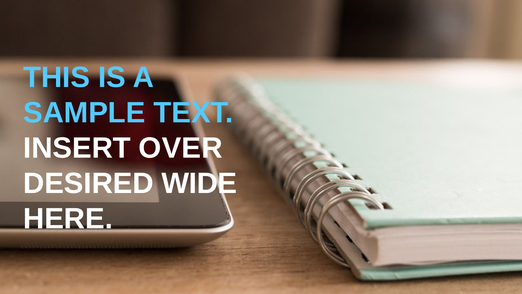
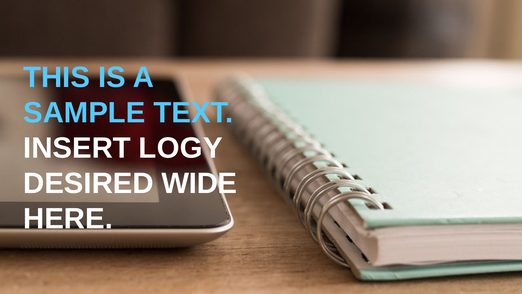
OVER: OVER -> LOGY (181, 148)
